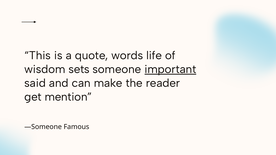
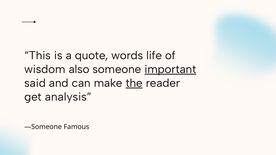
sets: sets -> also (79, 69)
the underline: none -> present (134, 83)
mention: mention -> analysis (68, 97)
